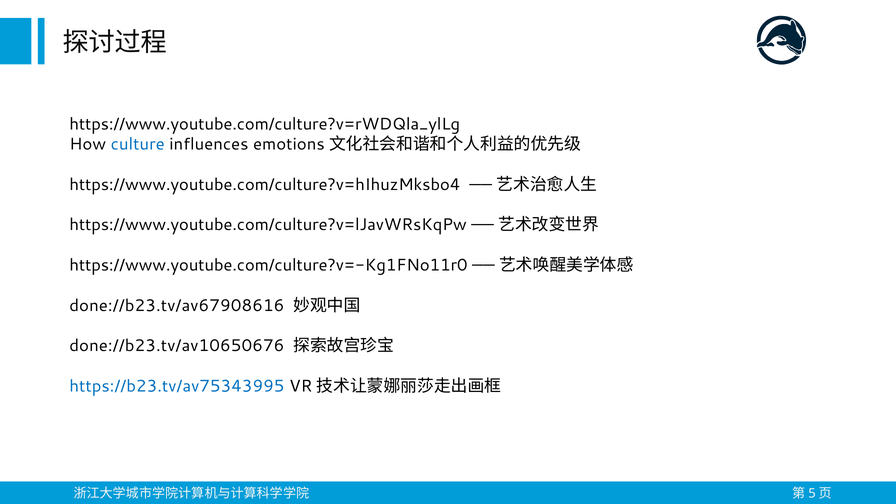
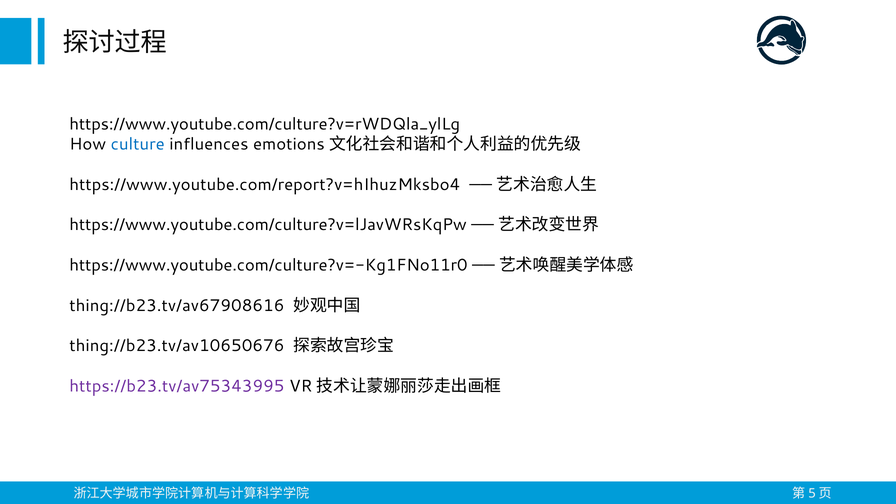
https://www.youtube.com/culture?v=hIhuzMksbo4: https://www.youtube.com/culture?v=hIhuzMksbo4 -> https://www.youtube.com/report?v=hIhuzMksbo4 (265, 185)
done://b23.tv/av67908616: done://b23.tv/av67908616 -> thing://b23.tv/av67908616 (177, 306)
done://b23.tv/av10650676: done://b23.tv/av10650676 -> thing://b23.tv/av10650676 (177, 346)
https://b23.tv/av75343995 colour: blue -> purple (177, 386)
